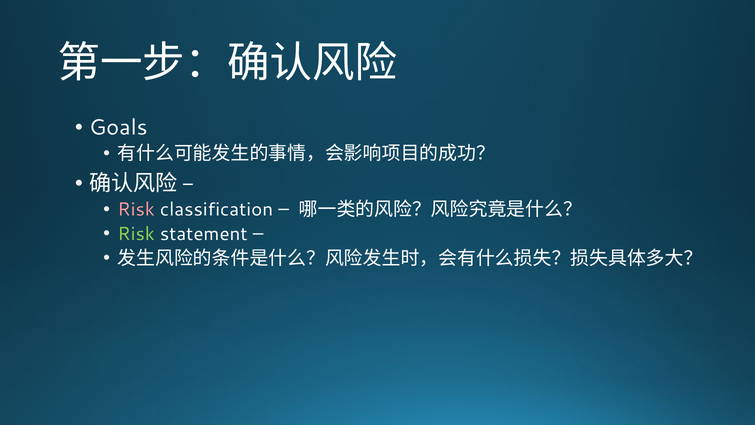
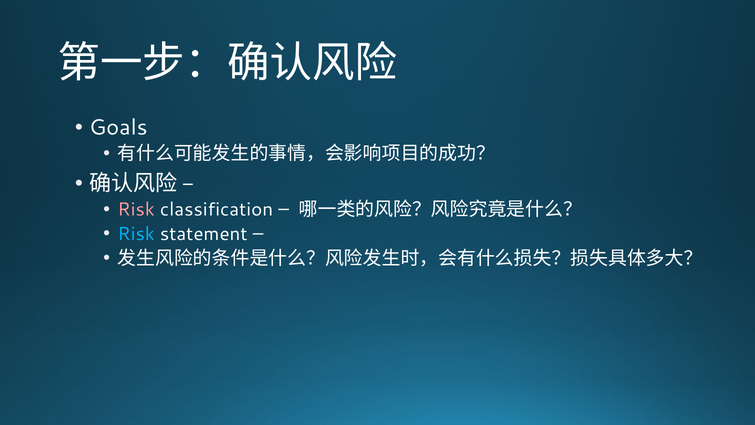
Risk colour: light green -> light blue (136, 234)
